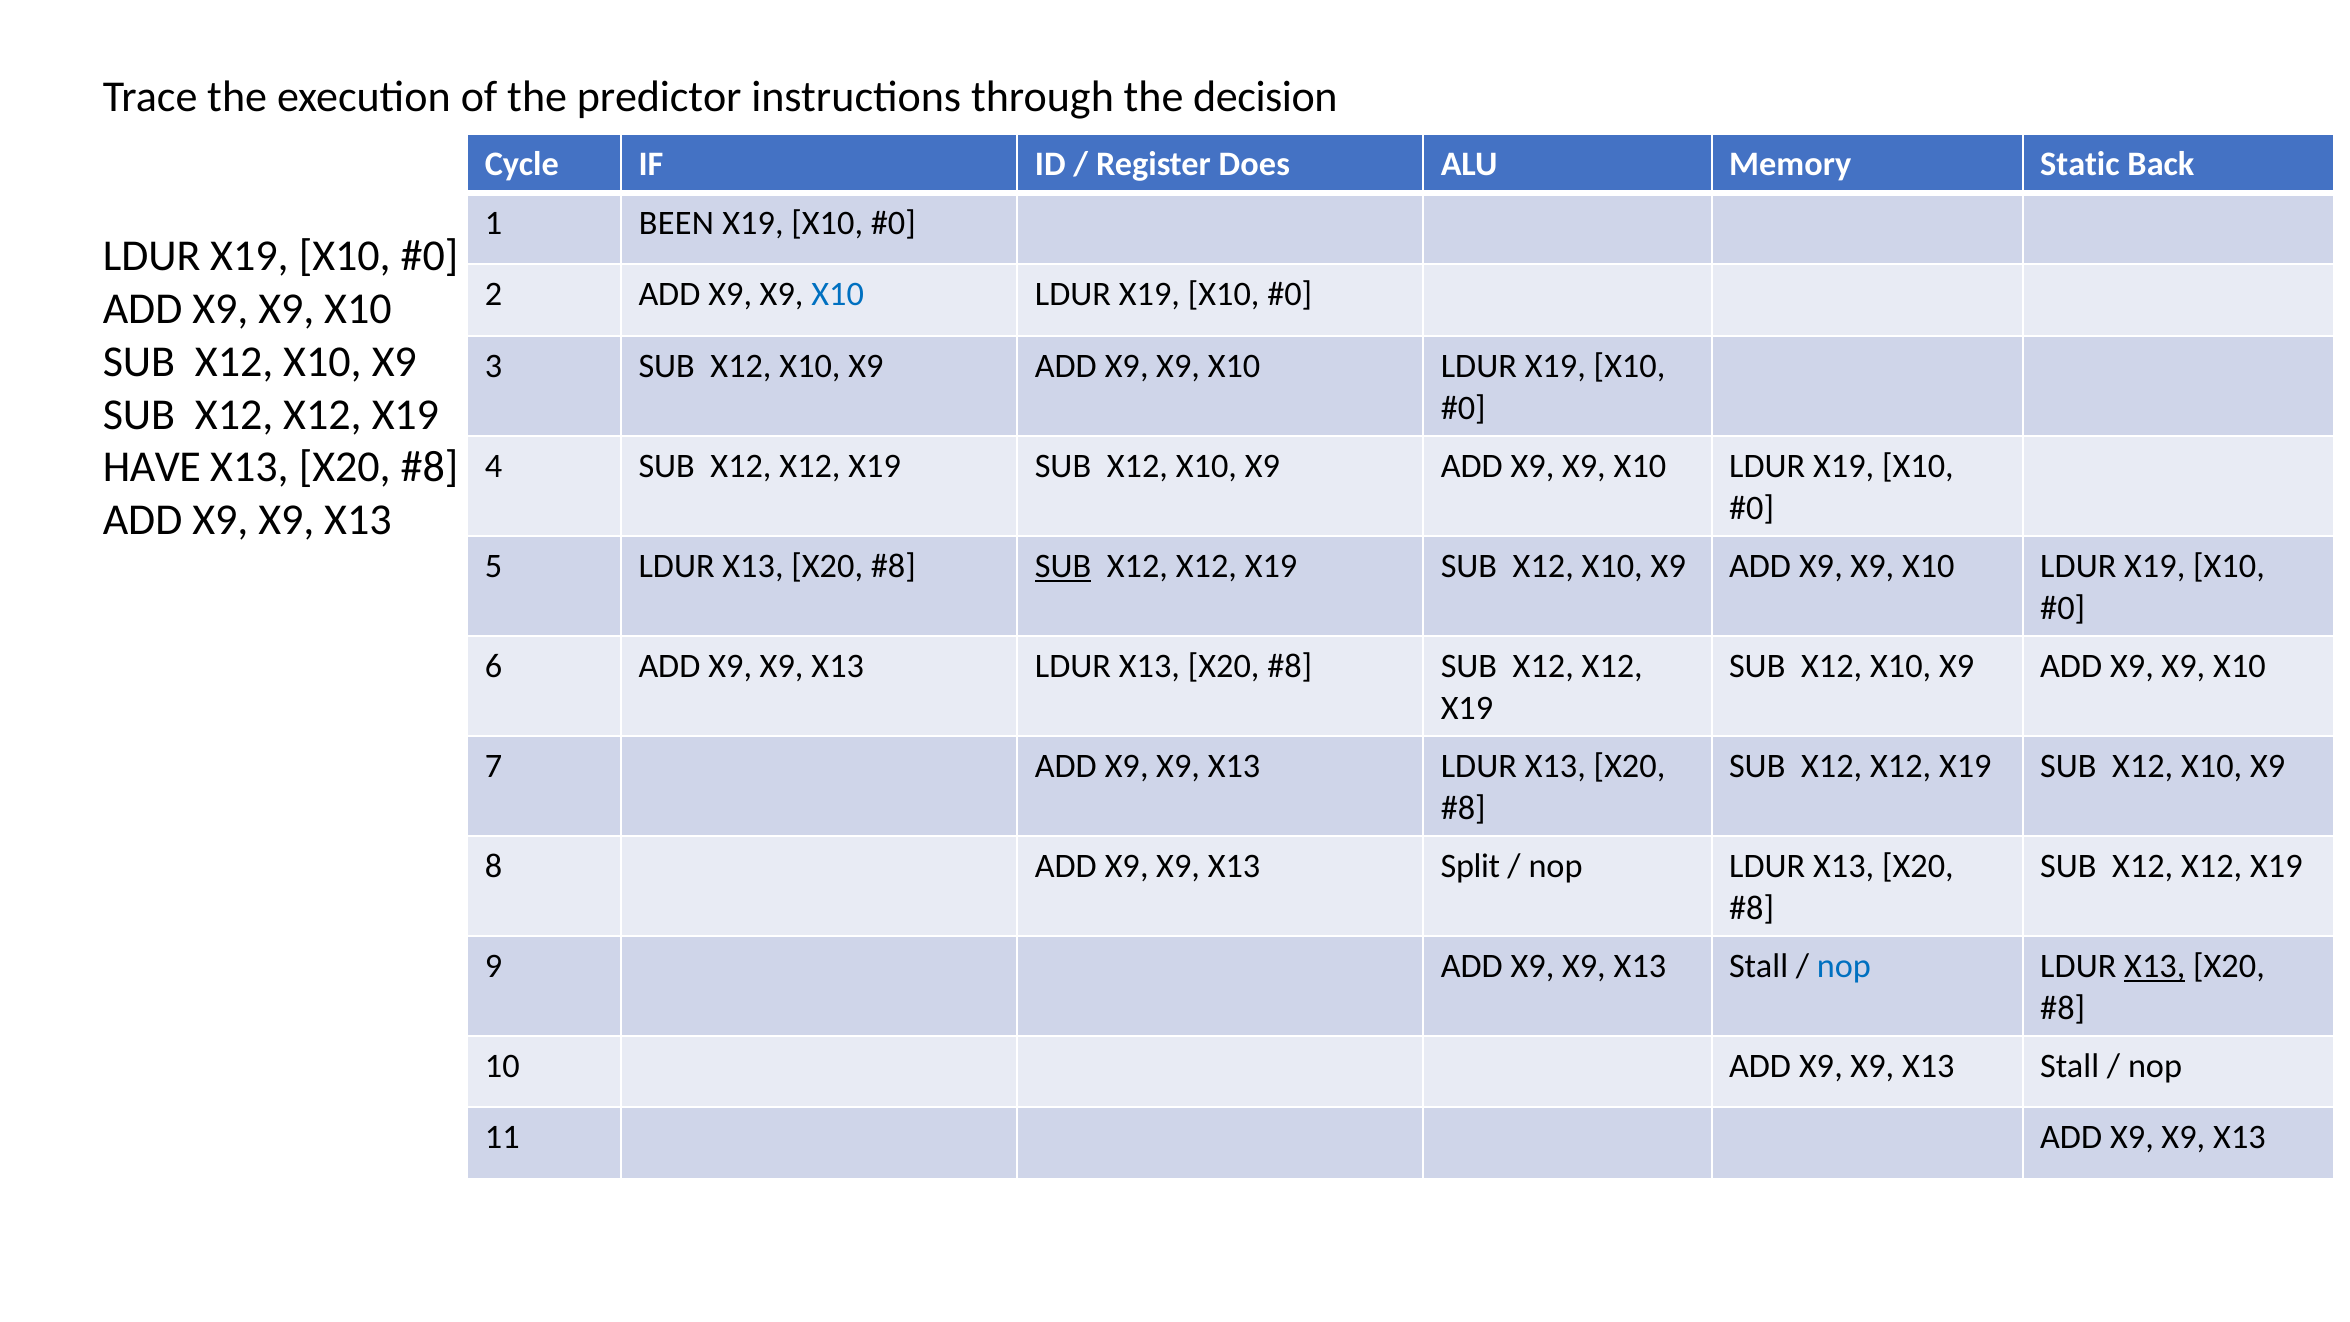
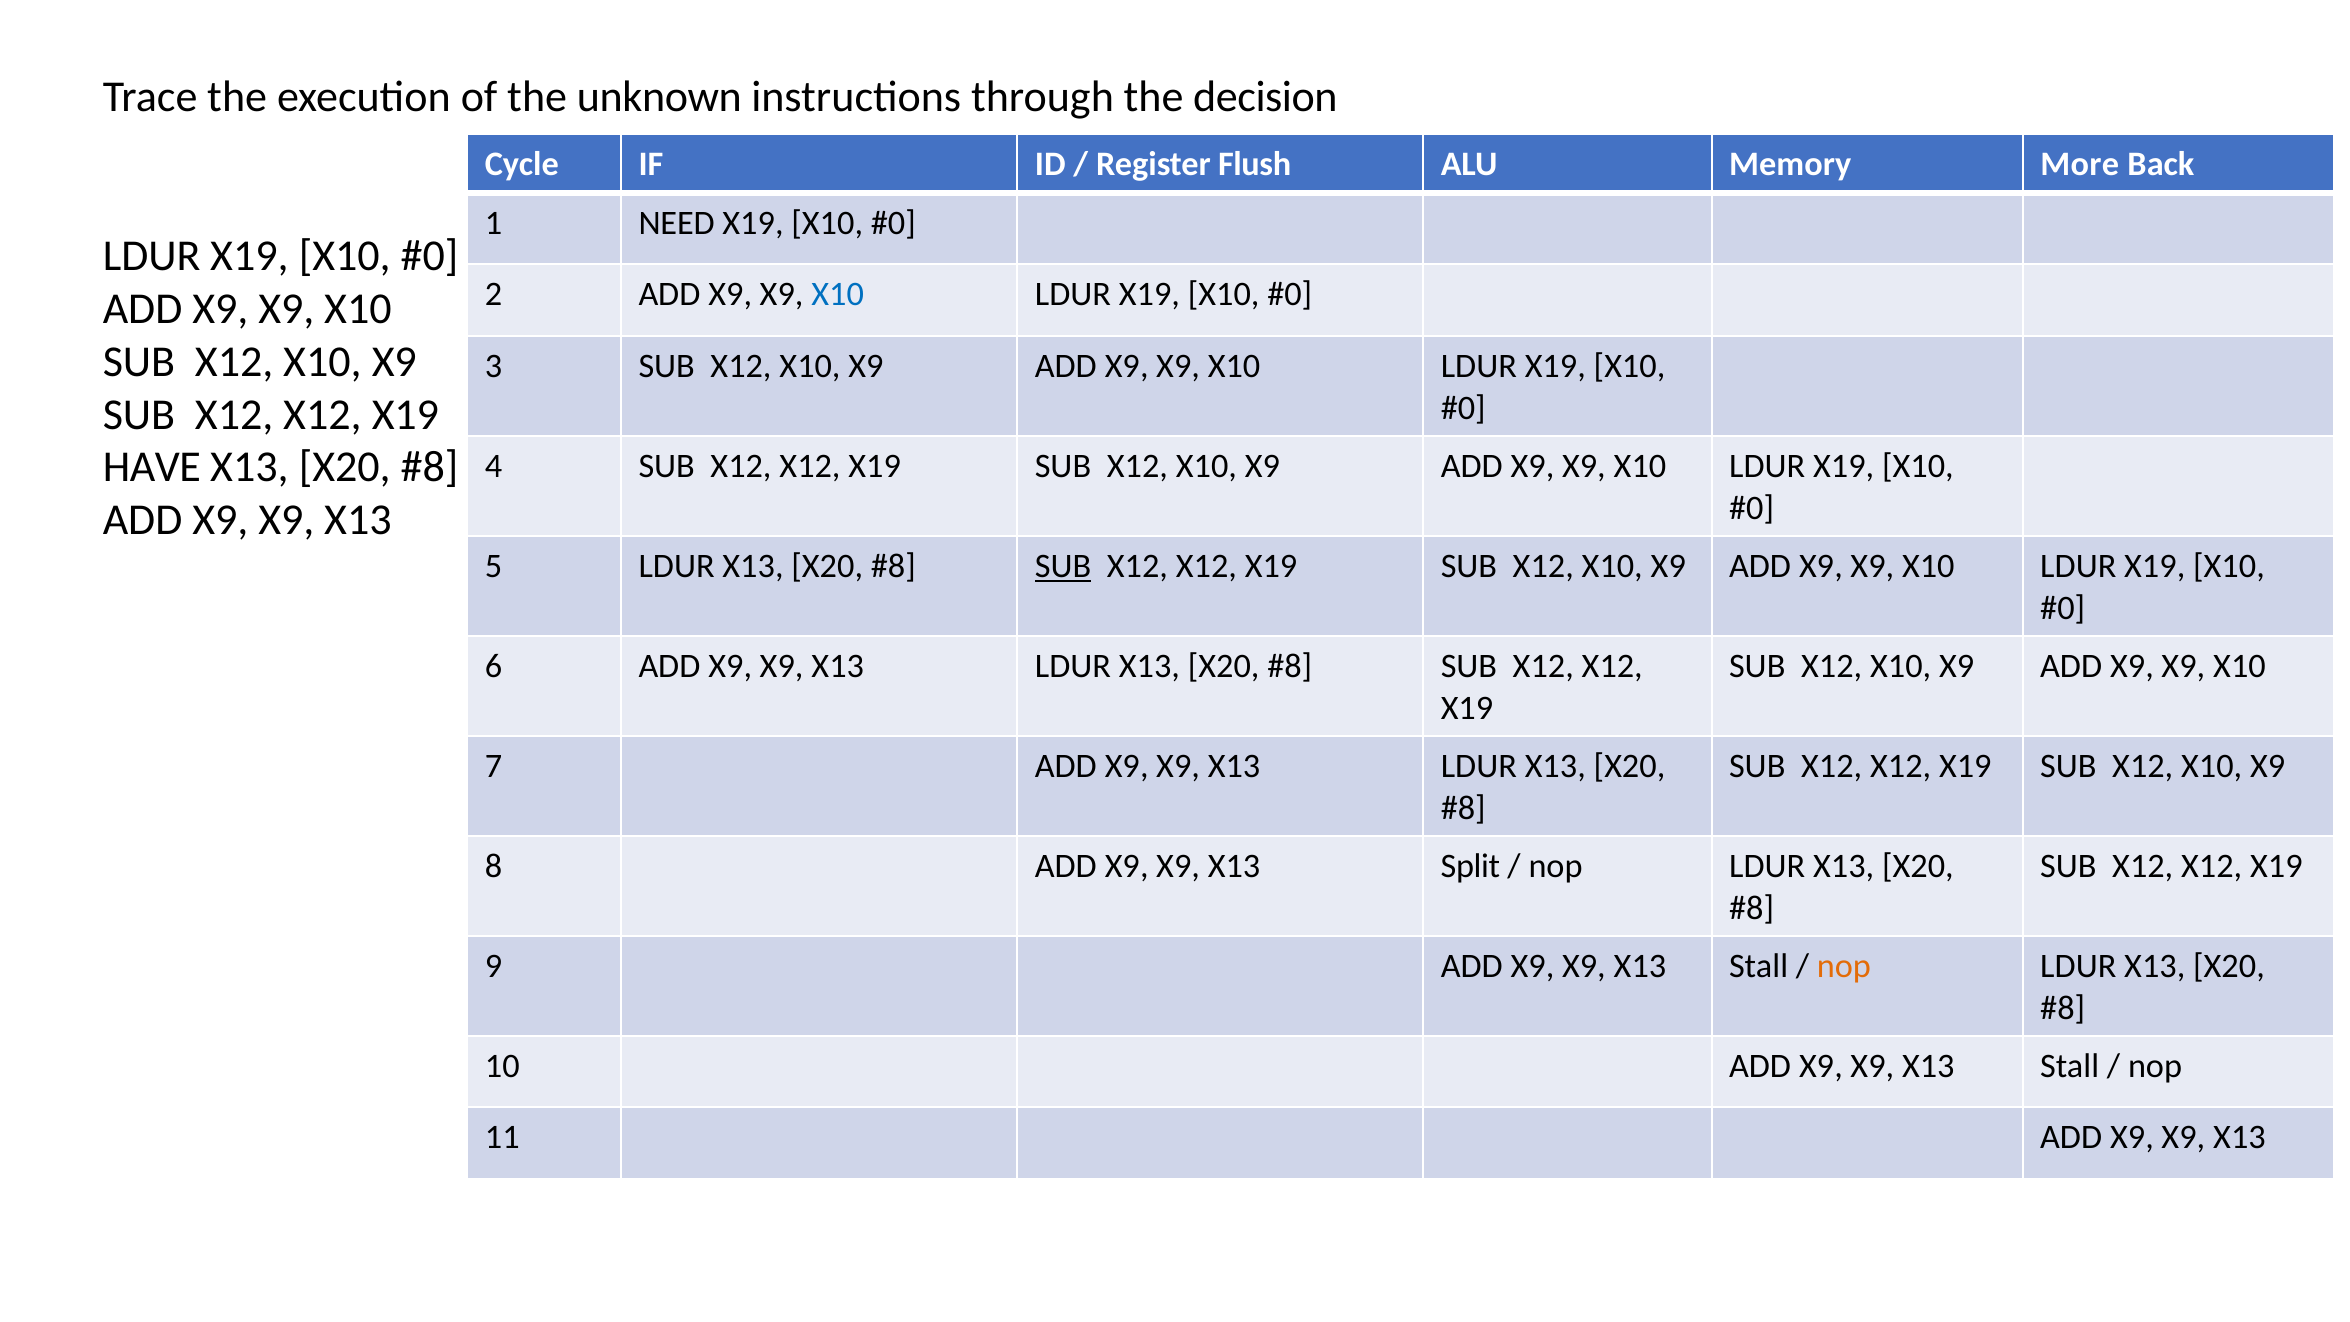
predictor: predictor -> unknown (659, 97)
Does: Does -> Flush (1255, 164)
Static: Static -> More (2080, 164)
BEEN: BEEN -> NEED (677, 223)
nop colour: blue -> orange (1844, 966)
X13 underline: present -> none (2155, 966)
